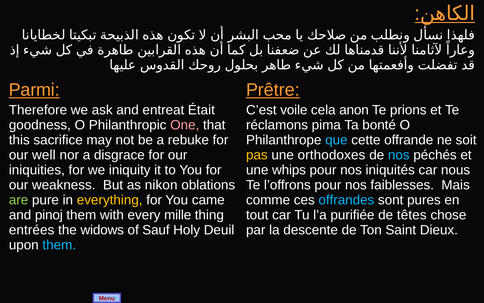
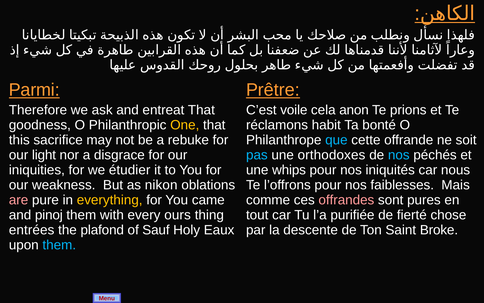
entreat Était: Était -> That (201, 110)
One colour: pink -> yellow (185, 125)
pima: pima -> habit (326, 125)
well: well -> light (44, 155)
pas colour: yellow -> light blue (257, 155)
iniquity: iniquity -> étudier (130, 170)
are colour: light green -> pink (19, 200)
offrandes colour: light blue -> pink (346, 200)
mille: mille -> ours (178, 215)
têtes: têtes -> fierté (412, 215)
widows: widows -> plafond (102, 230)
Deuil: Deuil -> Eaux (219, 230)
Dieux: Dieux -> Broke (439, 230)
